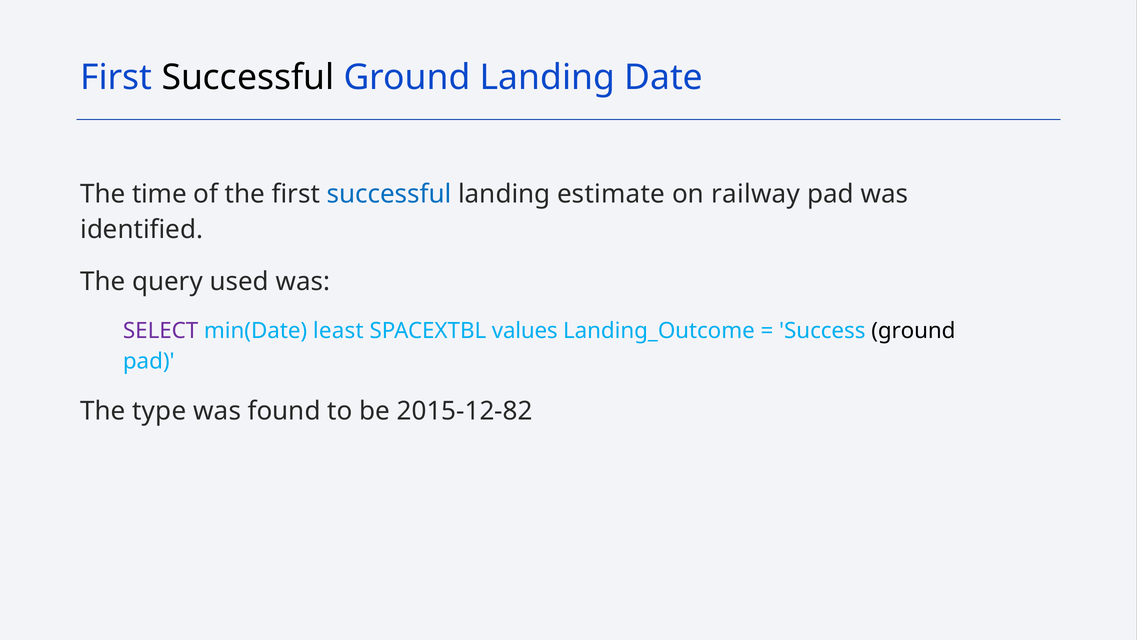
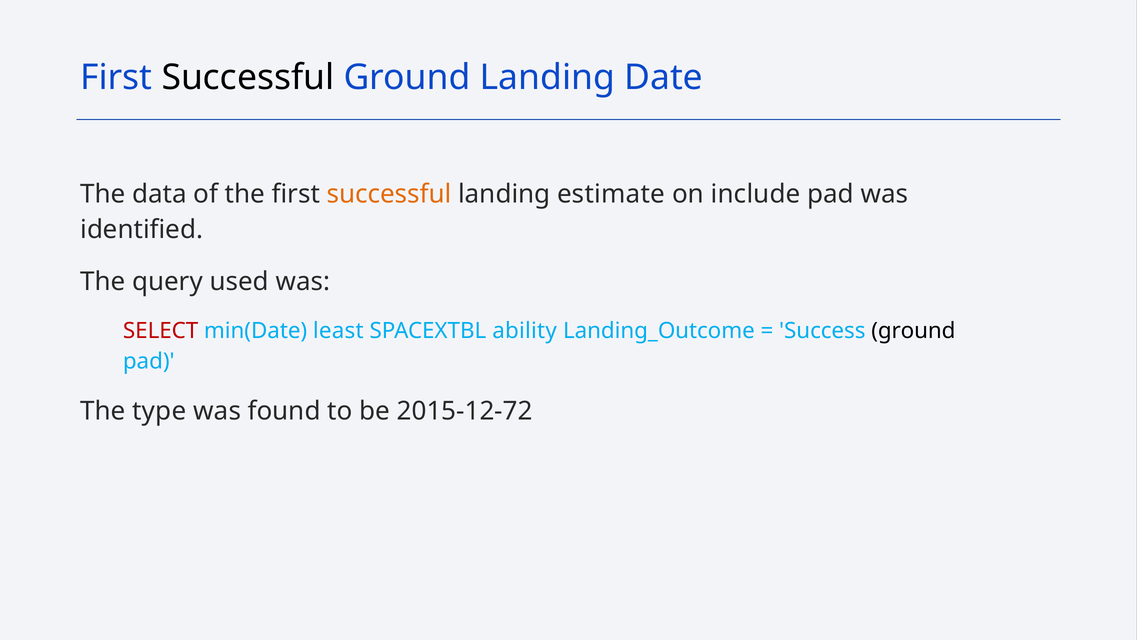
time: time -> data (159, 194)
successful colour: blue -> orange (389, 194)
railway: railway -> include (756, 194)
SELECT colour: purple -> red (161, 331)
values: values -> ability (525, 331)
2015-12-82: 2015-12-82 -> 2015-12-72 (465, 411)
